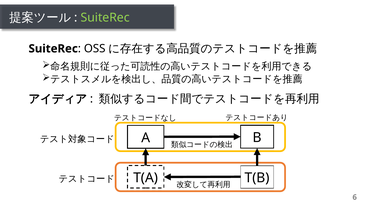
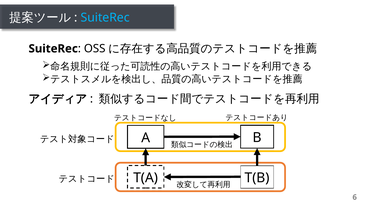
SuiteRec colour: light green -> light blue (105, 18)
